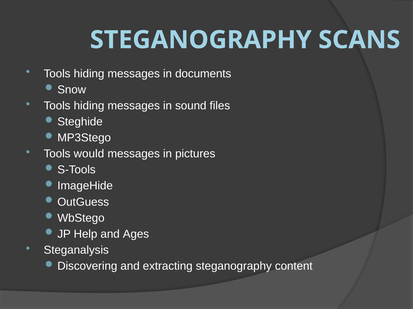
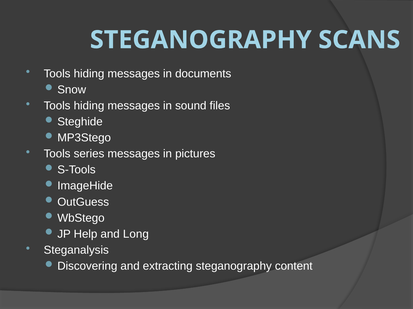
would: would -> series (89, 154)
Ages: Ages -> Long (136, 235)
